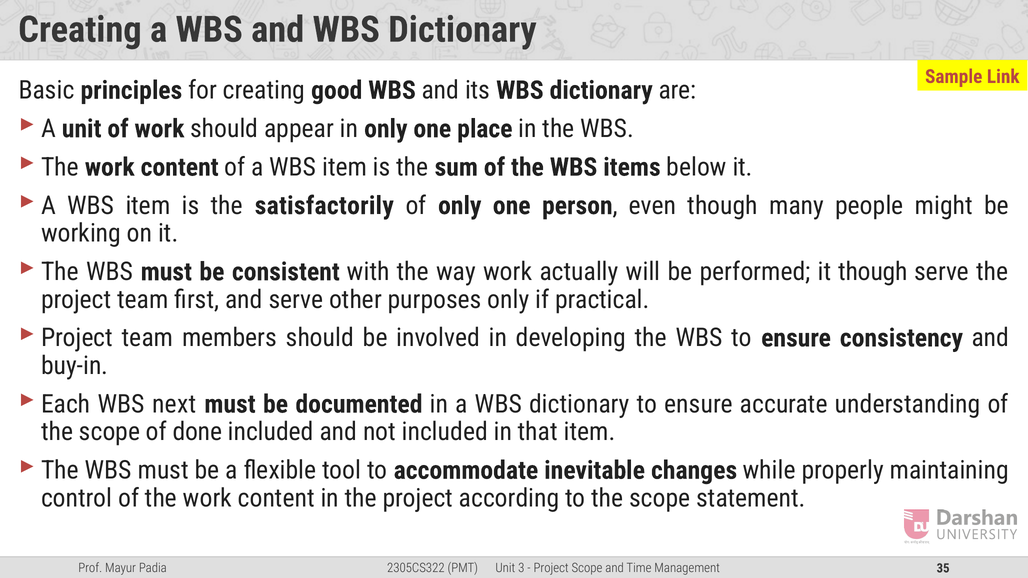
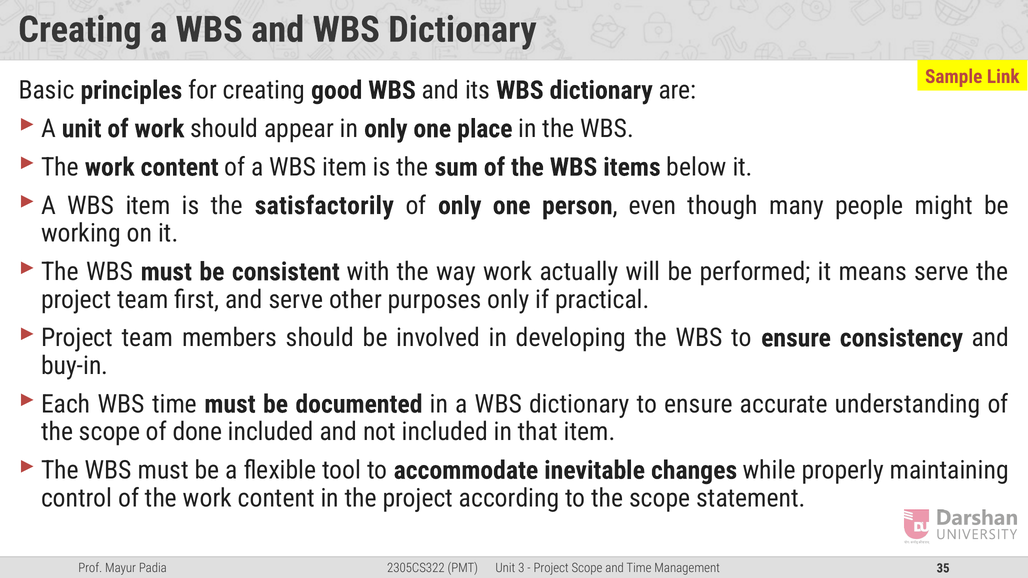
it though: though -> means (873, 272)
WBS next: next -> time (174, 404)
